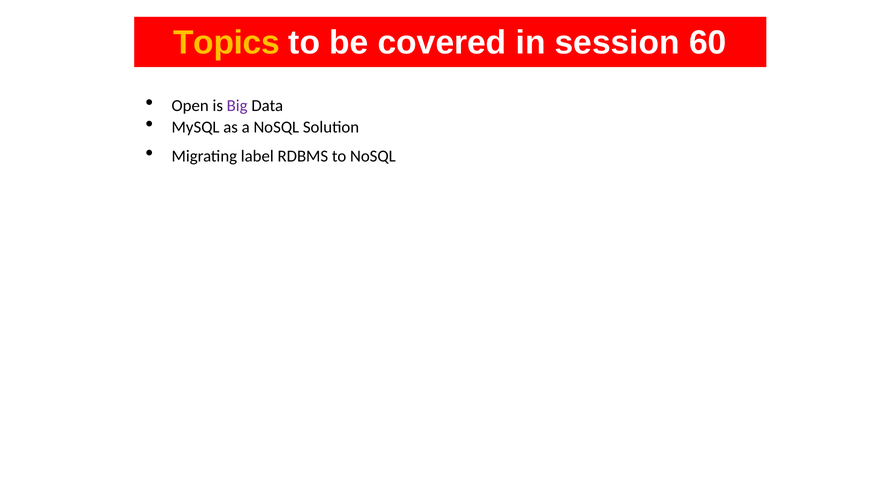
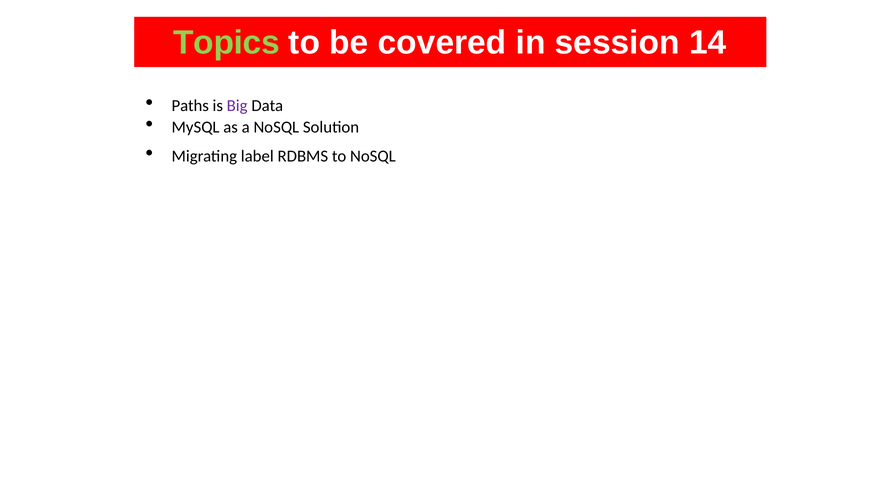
Topics colour: yellow -> light green (227, 43)
60: 60 -> 14 (708, 43)
Open: Open -> Paths (190, 106)
